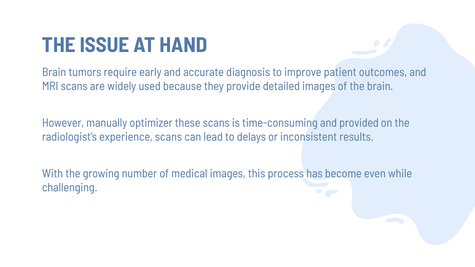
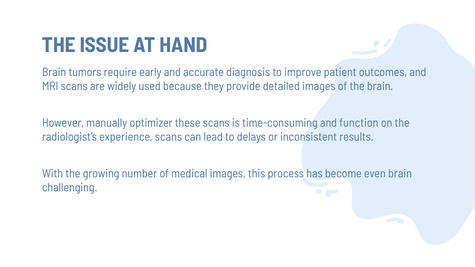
provided: provided -> function (359, 123)
even while: while -> brain (400, 174)
